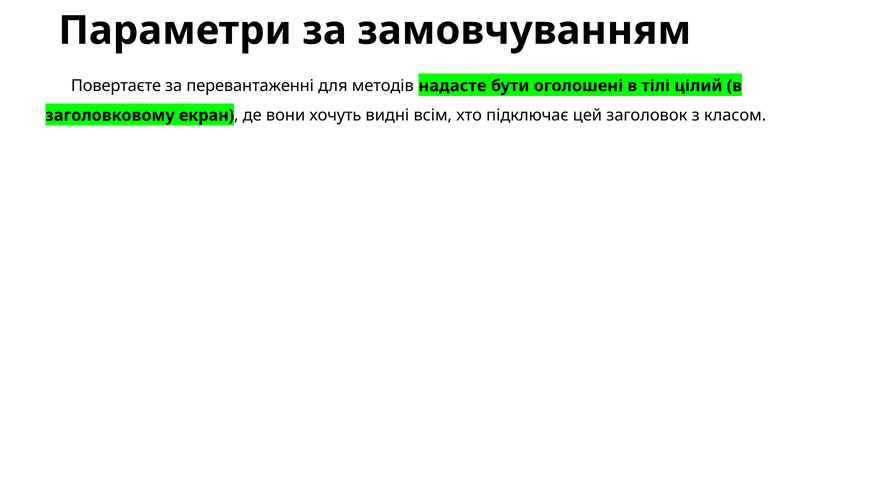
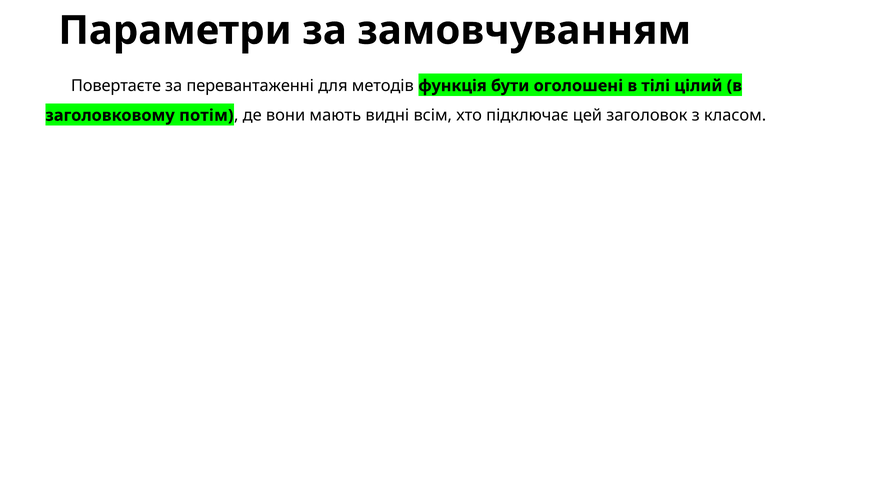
надасте: надасте -> функція (453, 86)
екран: екран -> потім (206, 115)
хочуть: хочуть -> мають (335, 115)
